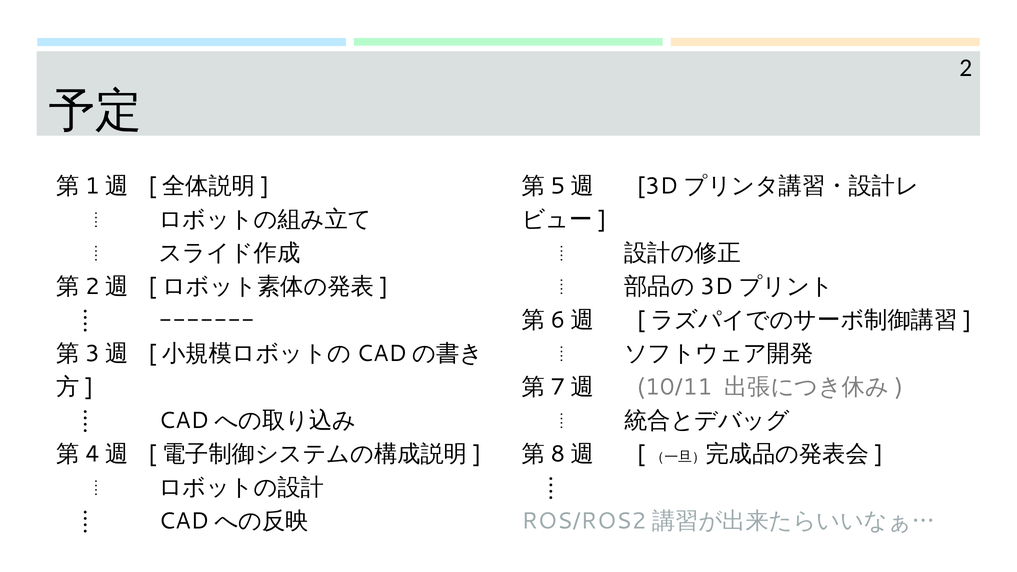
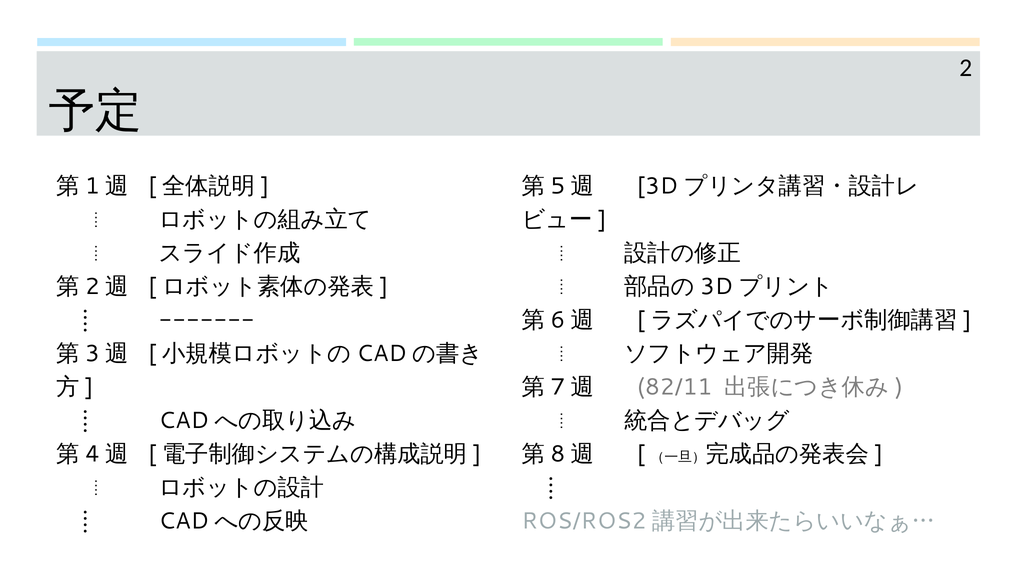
10/11: 10/11 -> 82/11 (674, 387)
